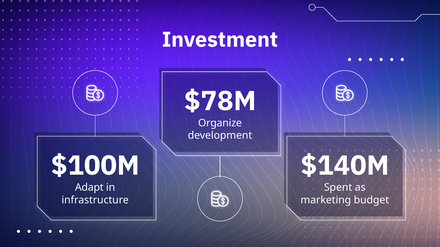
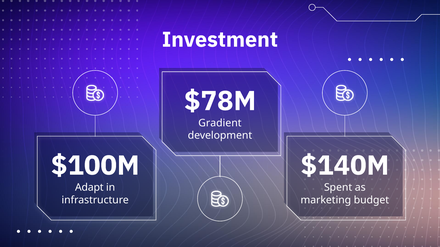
Organize: Organize -> Gradient (220, 123)
